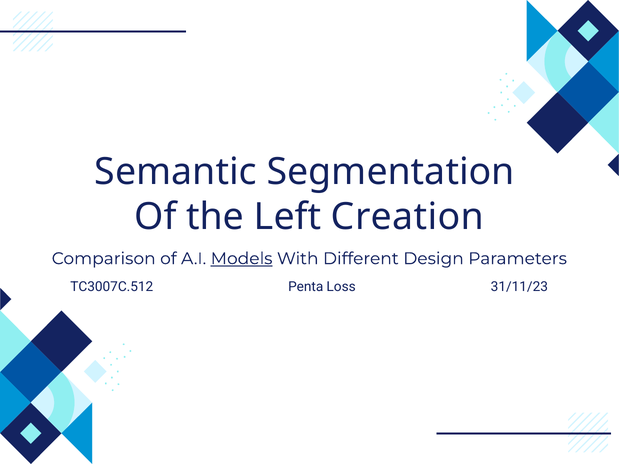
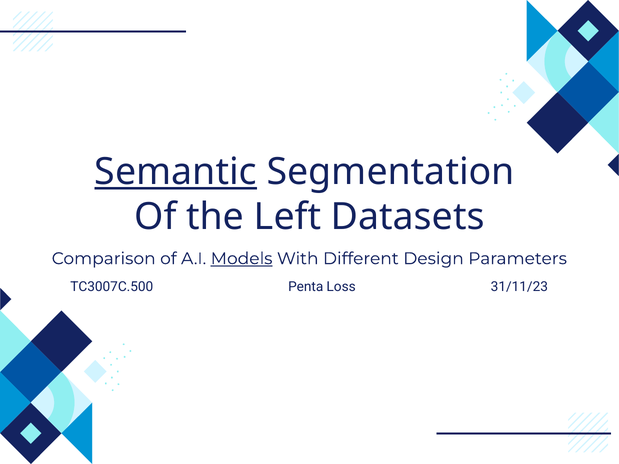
Semantic underline: none -> present (176, 172)
Creation: Creation -> Datasets (408, 217)
TC3007C.512: TC3007C.512 -> TC3007C.500 (112, 287)
